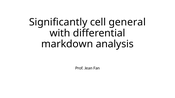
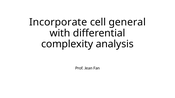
Significantly: Significantly -> Incorporate (58, 22)
markdown: markdown -> complexity (67, 44)
